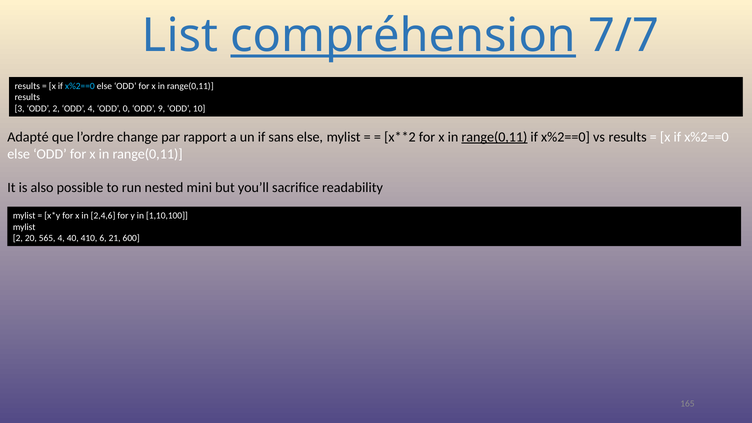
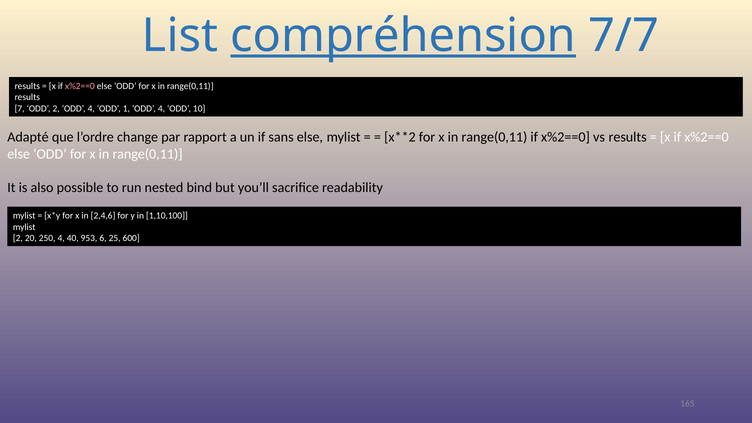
x%2==0 colour: light blue -> pink (80, 86)
3: 3 -> 7 (20, 109)
0: 0 -> 1 (126, 109)
9: 9 -> 4 (161, 109)
range(0,11 underline: present -> none (494, 137)
mini: mini -> bind (199, 188)
565: 565 -> 250 (47, 238)
410: 410 -> 953 (89, 238)
21: 21 -> 25 (115, 238)
